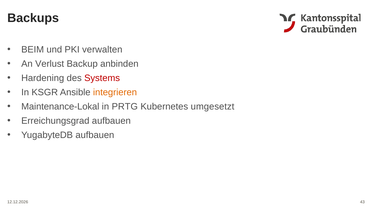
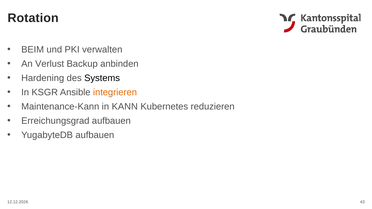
Backups: Backups -> Rotation (33, 18)
Systems colour: red -> black (102, 78)
Maintenance-Lokal: Maintenance-Lokal -> Maintenance-Kann (60, 107)
PRTG: PRTG -> KANN (125, 107)
umgesetzt: umgesetzt -> reduzieren (213, 107)
